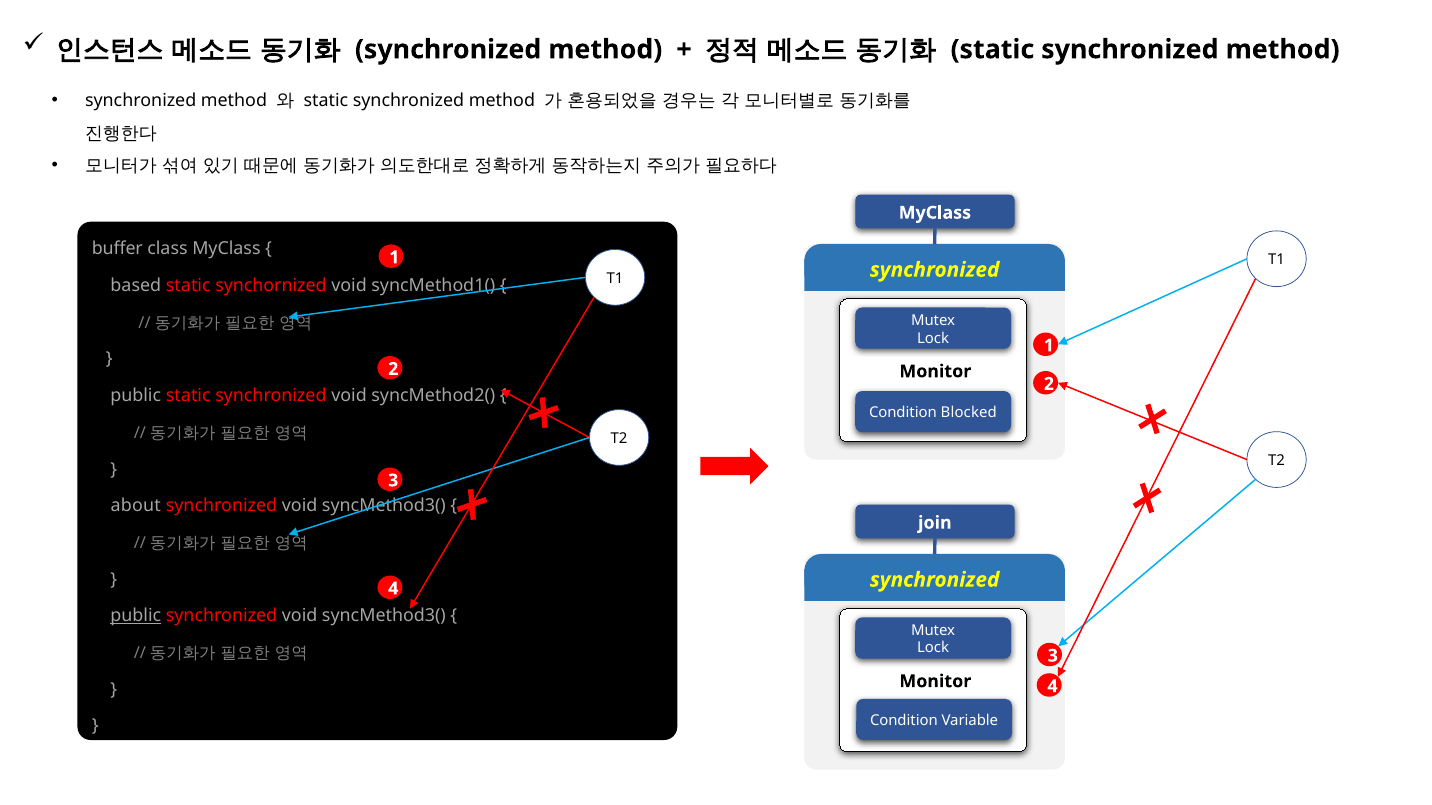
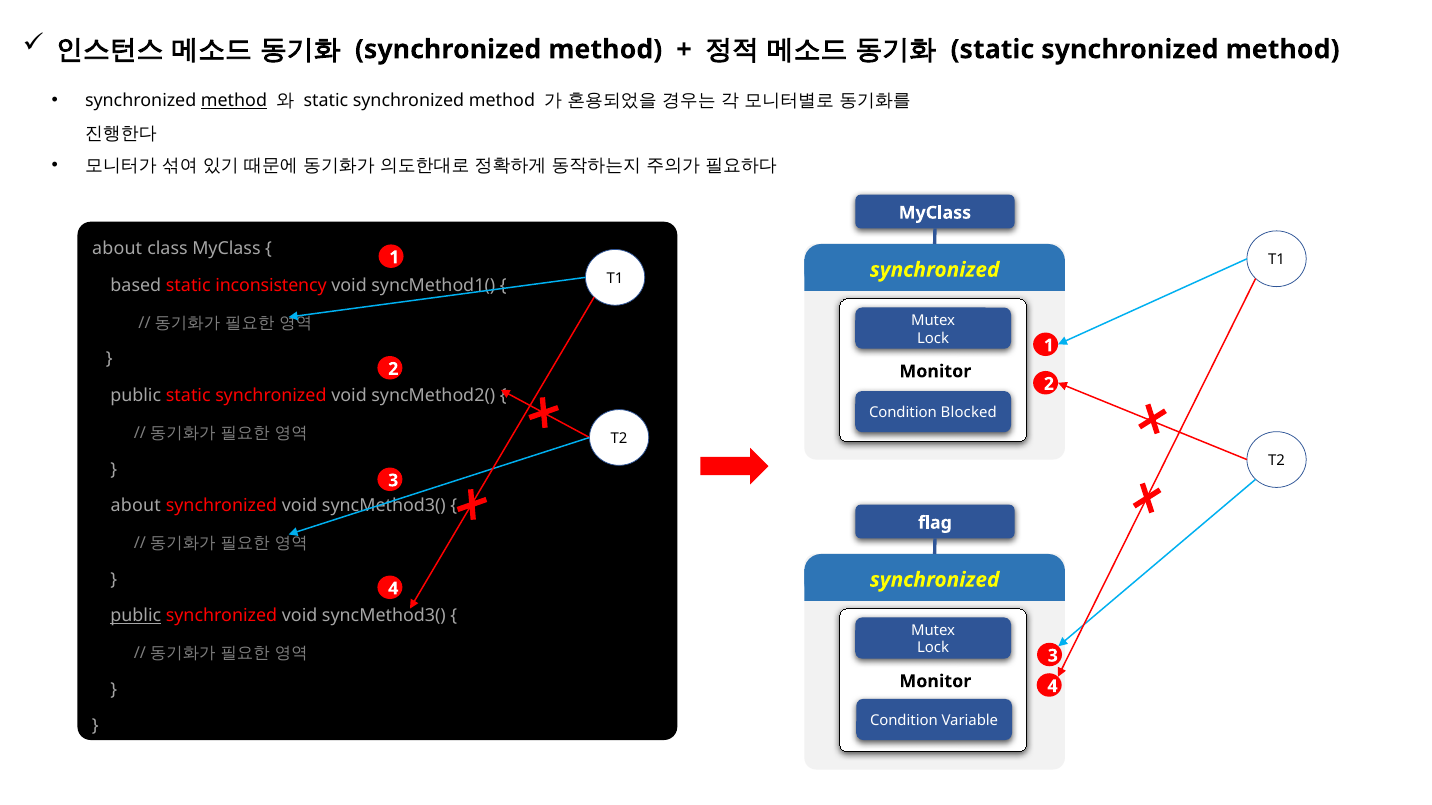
method underline: none -> present (234, 101)
buffer: buffer -> about (117, 249)
synchornized: synchornized -> inconsistency (271, 286)
join: join -> flag (935, 523)
